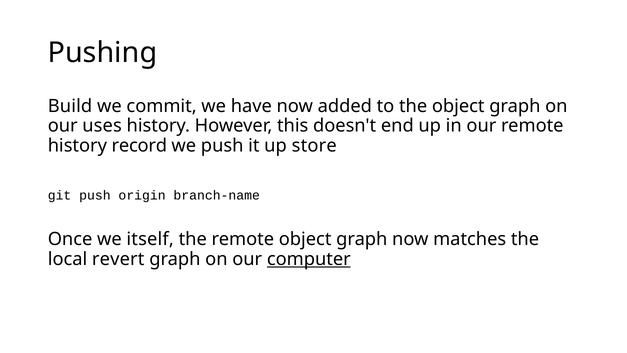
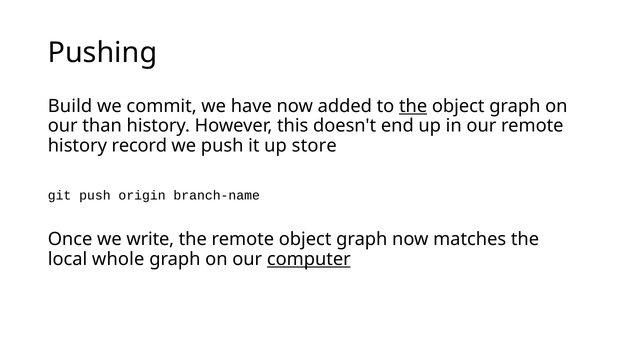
the underline: none -> present (413, 106)
uses: uses -> than (102, 126)
itself: itself -> write (150, 239)
revert: revert -> whole (118, 259)
